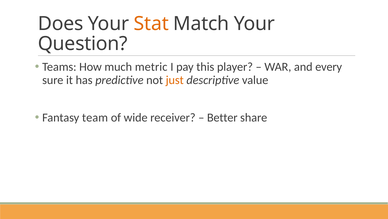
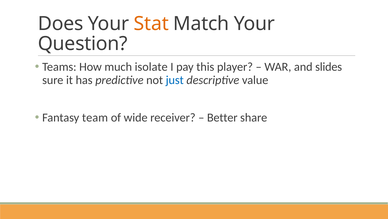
metric: metric -> isolate (151, 67)
every: every -> slides (329, 67)
just colour: orange -> blue (175, 80)
